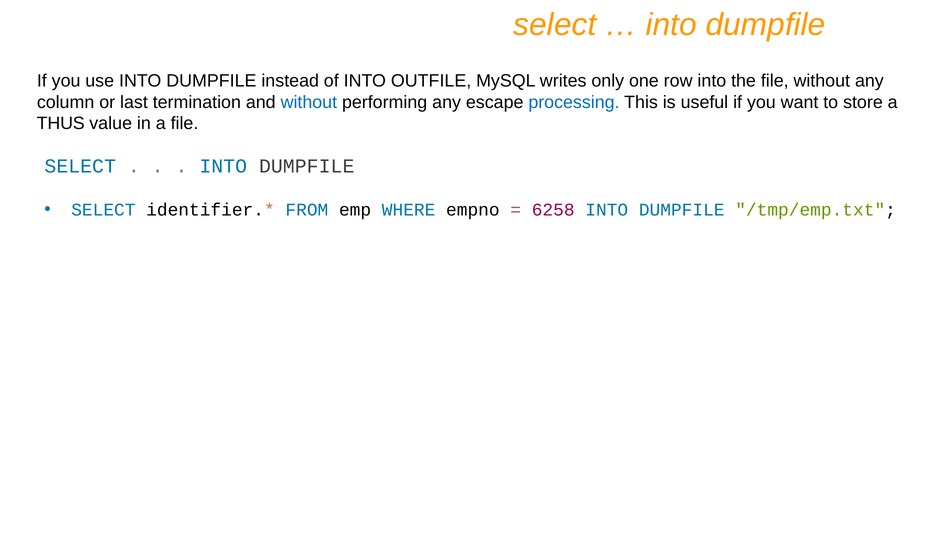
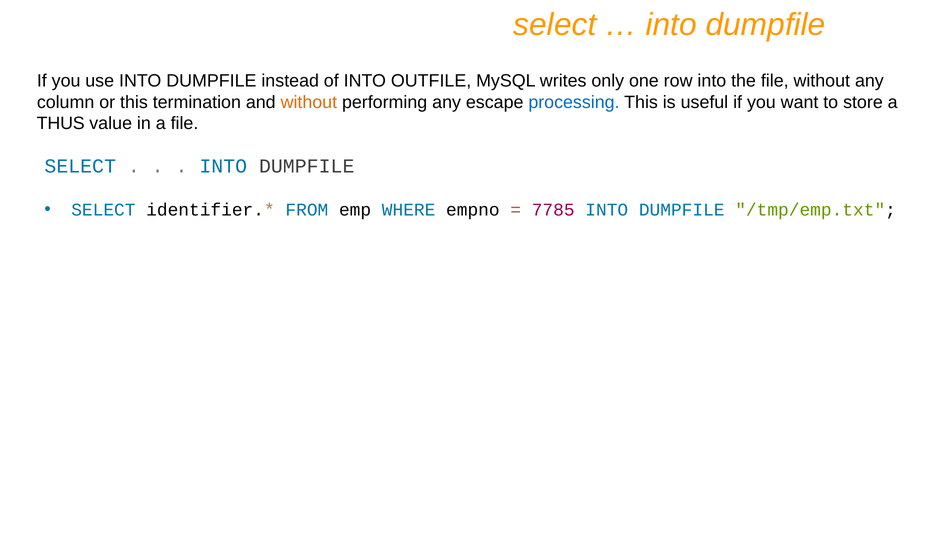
or last: last -> this (134, 102)
without colour: blue -> orange (309, 102)
6258: 6258 -> 7785 (553, 210)
